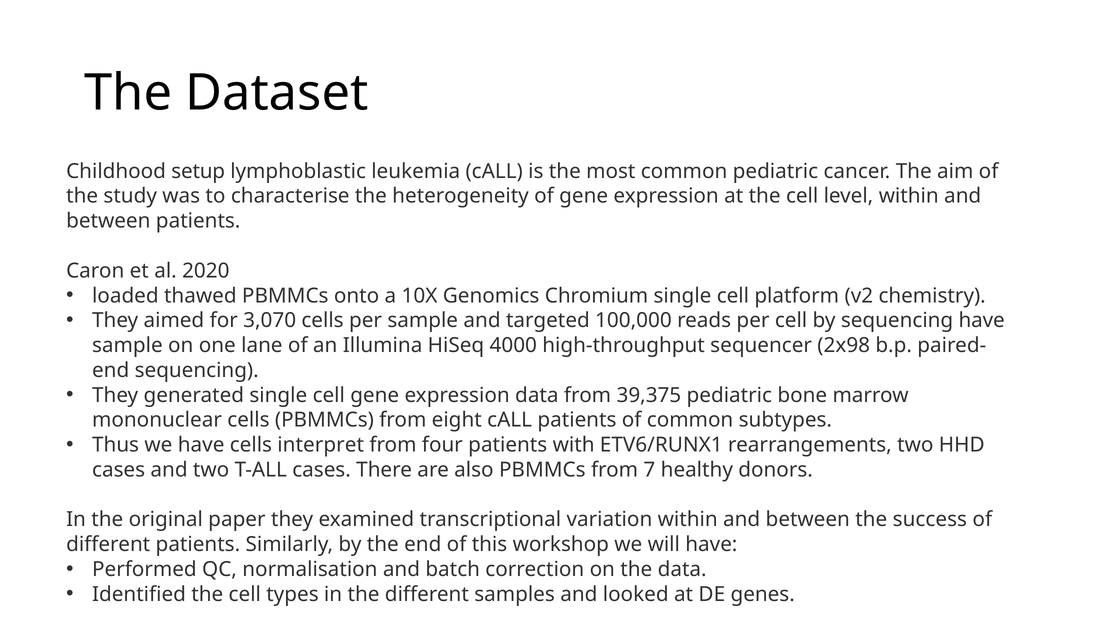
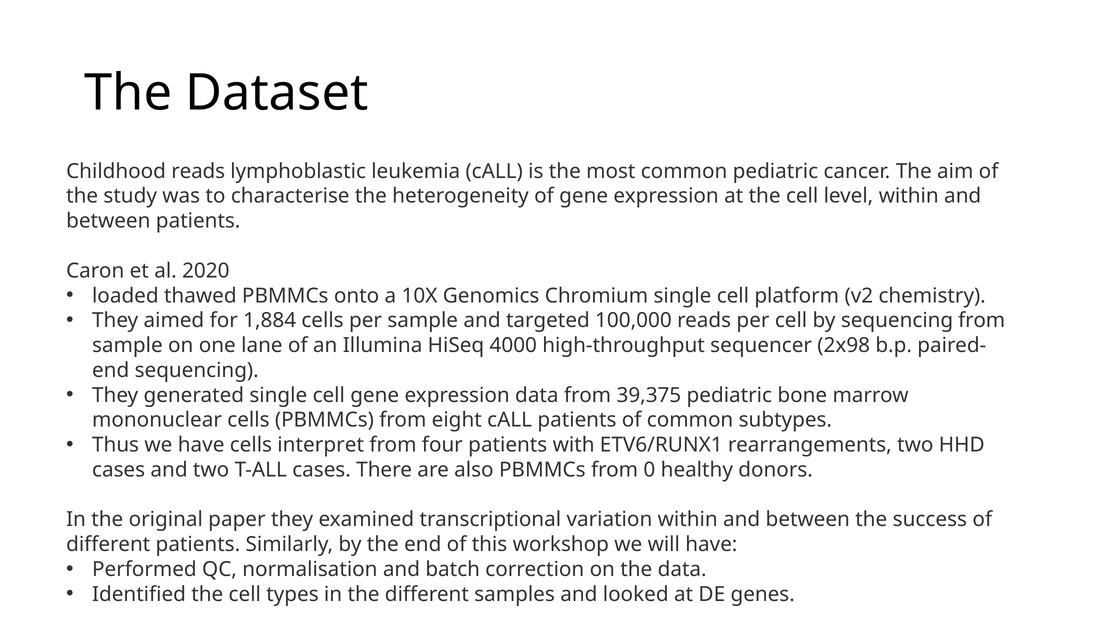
Childhood setup: setup -> reads (198, 171)
3,070: 3,070 -> 1,884 (270, 320)
sequencing have: have -> from (982, 320)
7: 7 -> 0 (649, 469)
